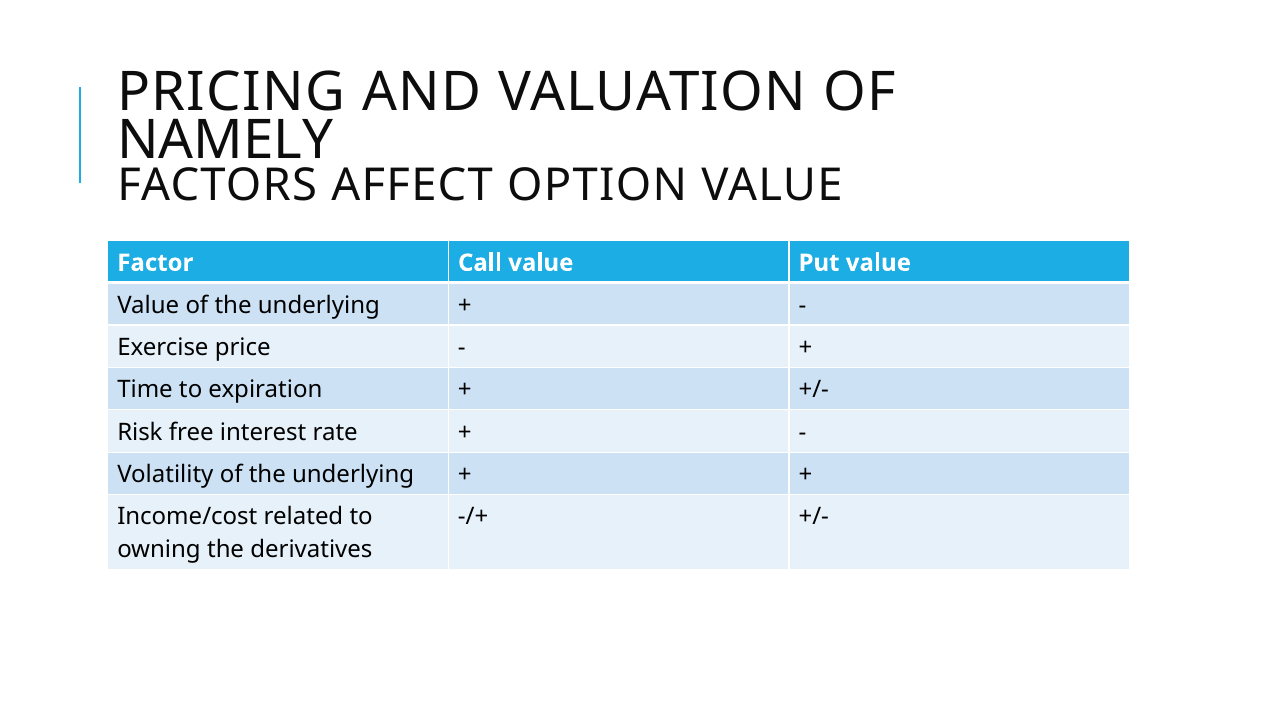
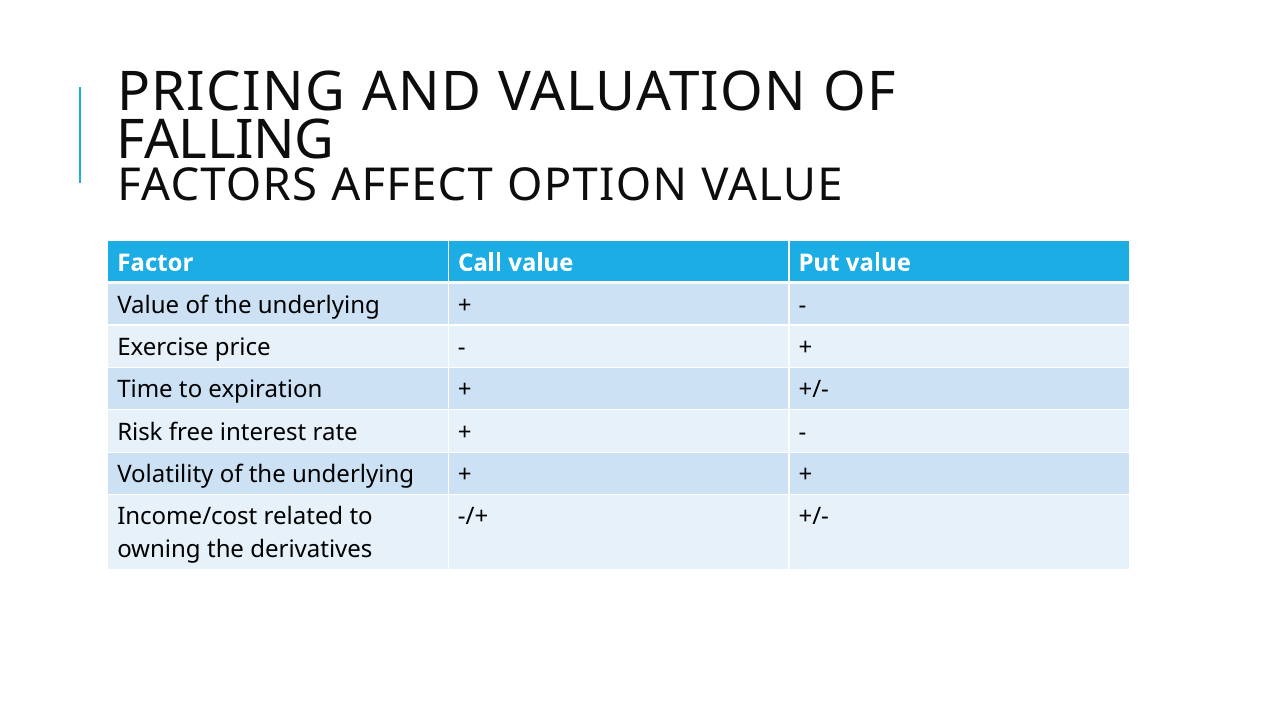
NAMELY: NAMELY -> FALLING (225, 141)
